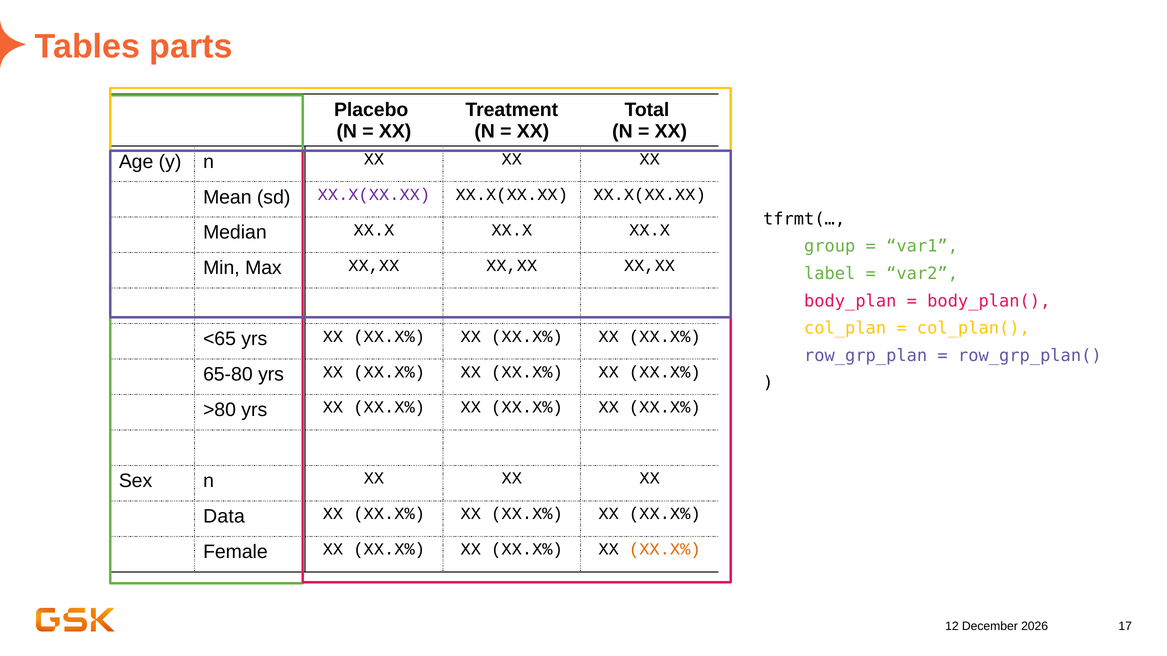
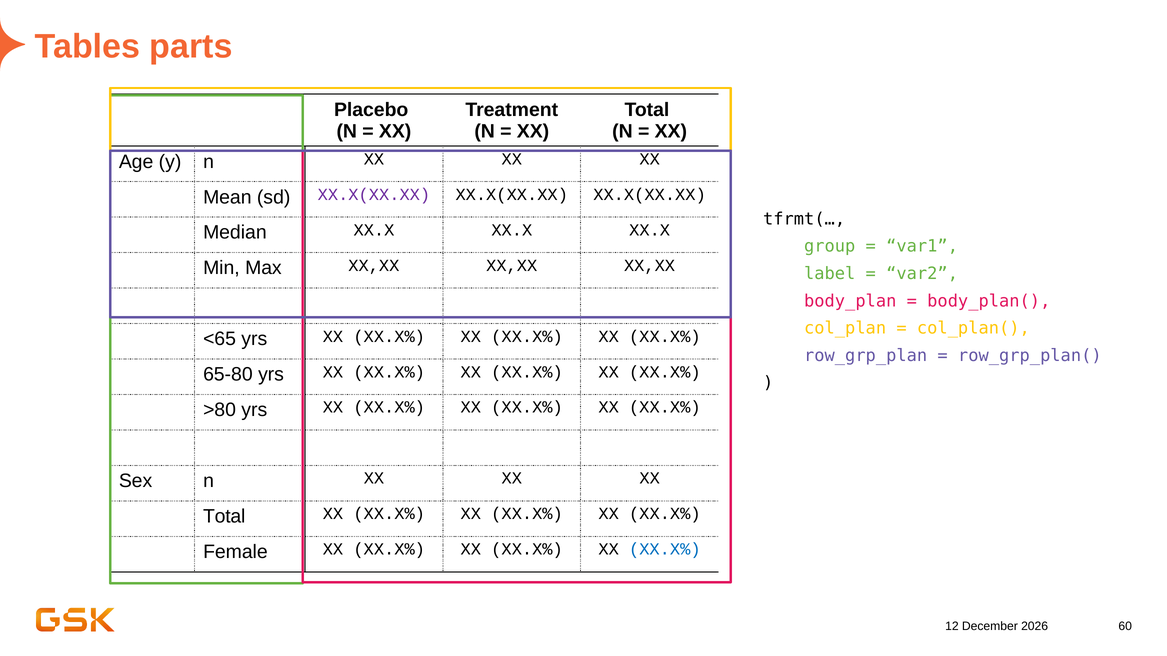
Data: Data -> Total (224, 517)
XX.X% colour: orange -> blue (665, 550)
17: 17 -> 60 (1125, 627)
